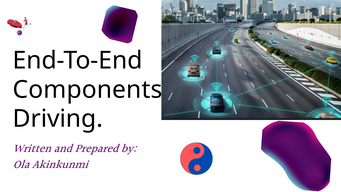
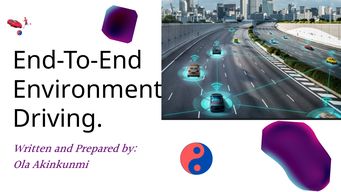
Components: Components -> Environment (88, 90)
